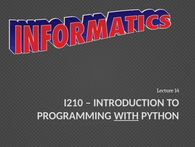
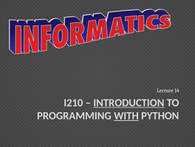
INTRODUCTION underline: none -> present (129, 102)
